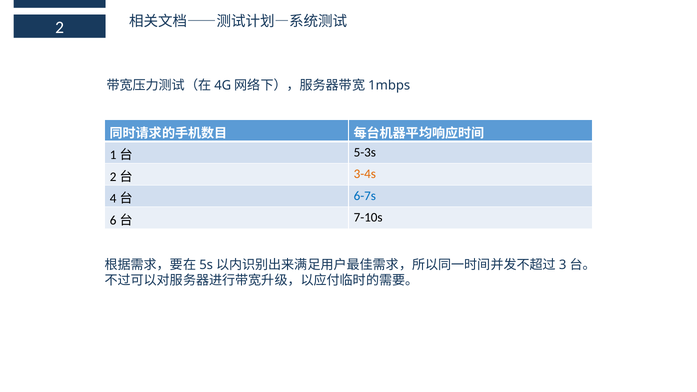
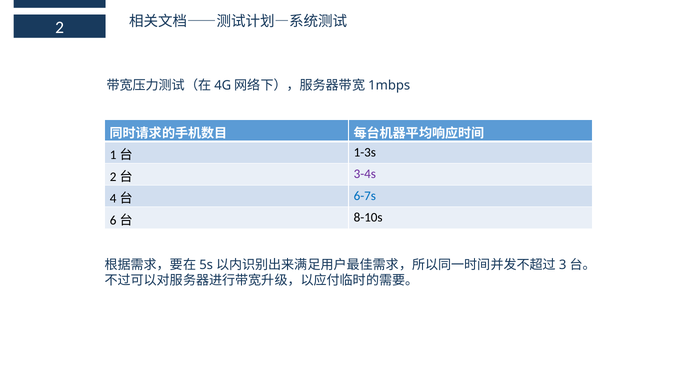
5-3s: 5-3s -> 1-3s (365, 152)
3-4s colour: orange -> purple (365, 174)
7-10s: 7-10s -> 8-10s (368, 218)
